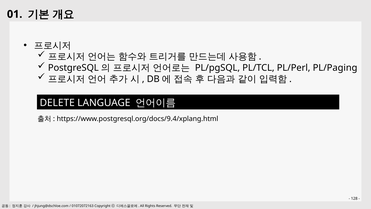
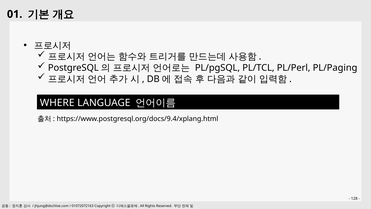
DELETE: DELETE -> WHERE (57, 103)
